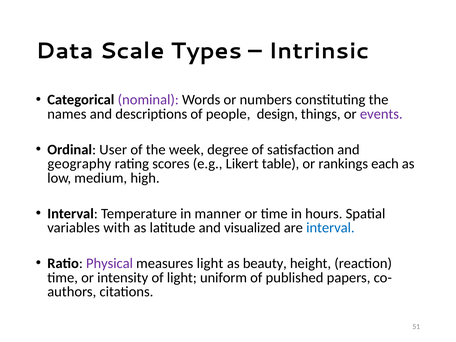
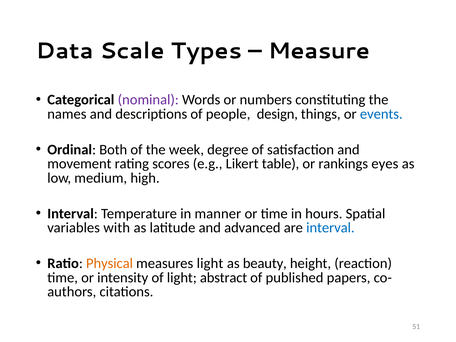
Intrinsic: Intrinsic -> Measure (319, 51)
events colour: purple -> blue (381, 114)
User: User -> Both (113, 150)
geography: geography -> movement (79, 164)
each: each -> eyes (385, 164)
visualized: visualized -> advanced (252, 228)
Physical colour: purple -> orange (109, 263)
uniform: uniform -> abstract (224, 278)
